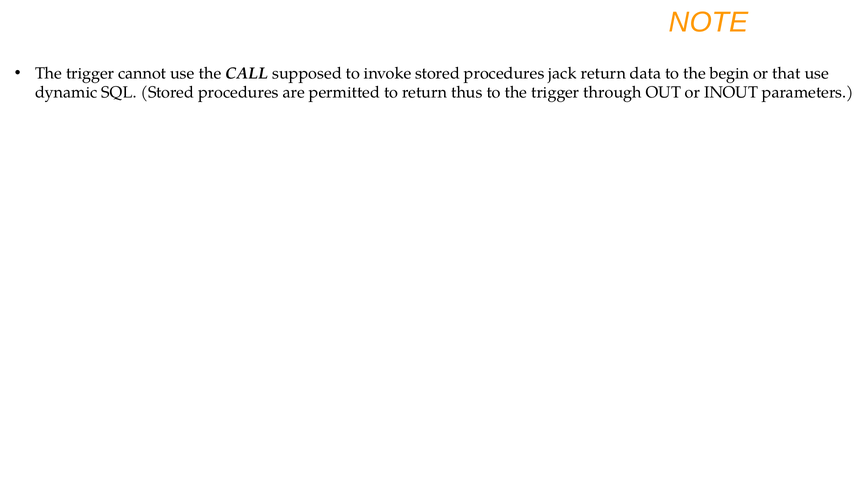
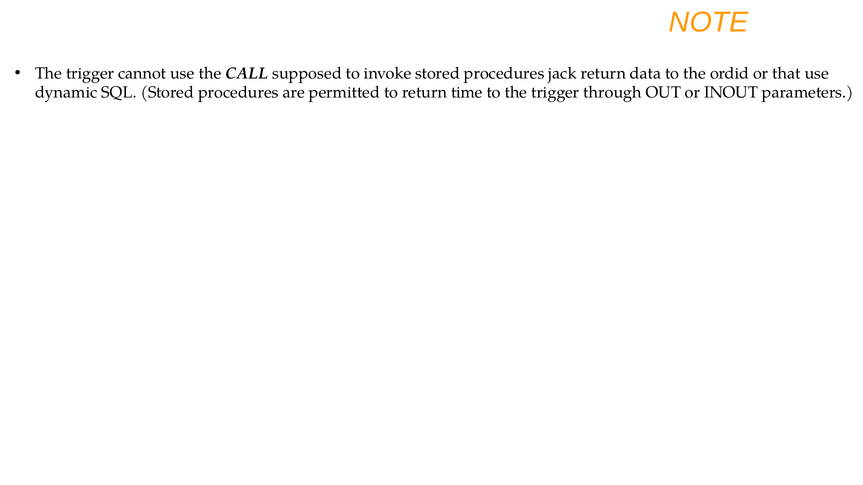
begin: begin -> ordid (730, 73)
thus: thus -> time (467, 93)
